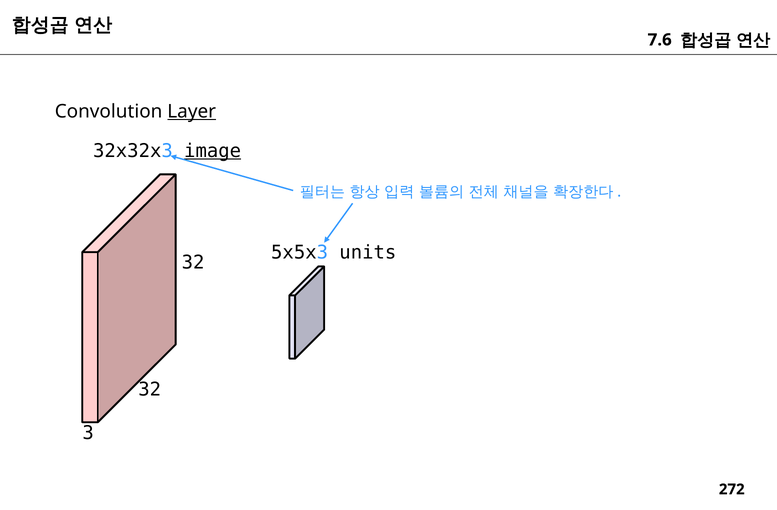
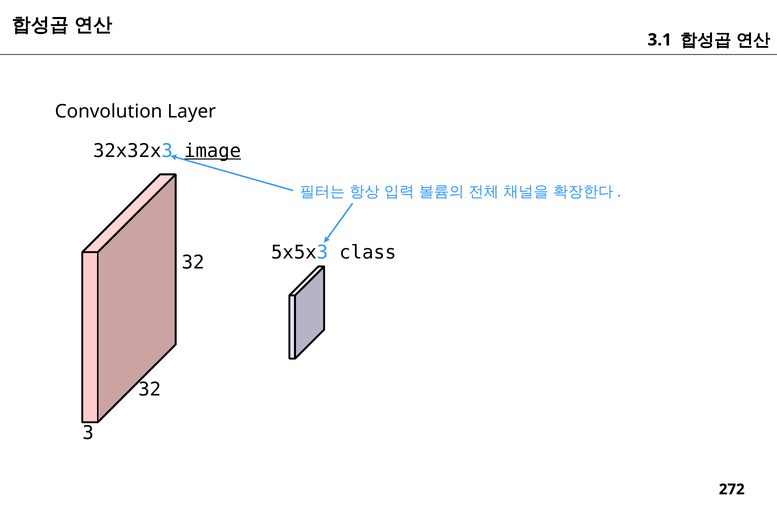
7.6: 7.6 -> 3.1 (660, 40)
Layer underline: present -> none (192, 112)
units: units -> class (368, 253)
